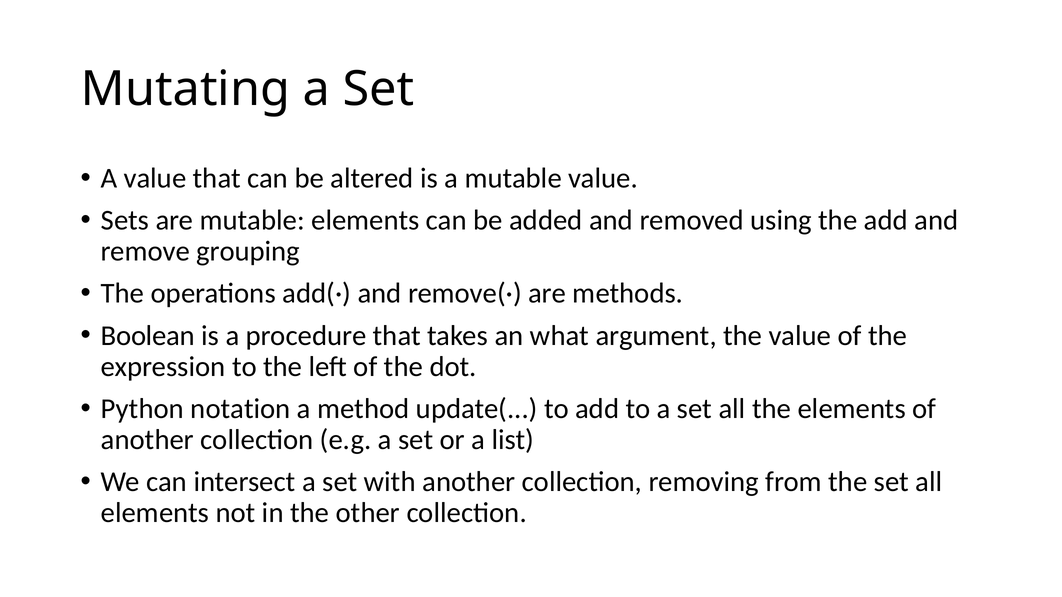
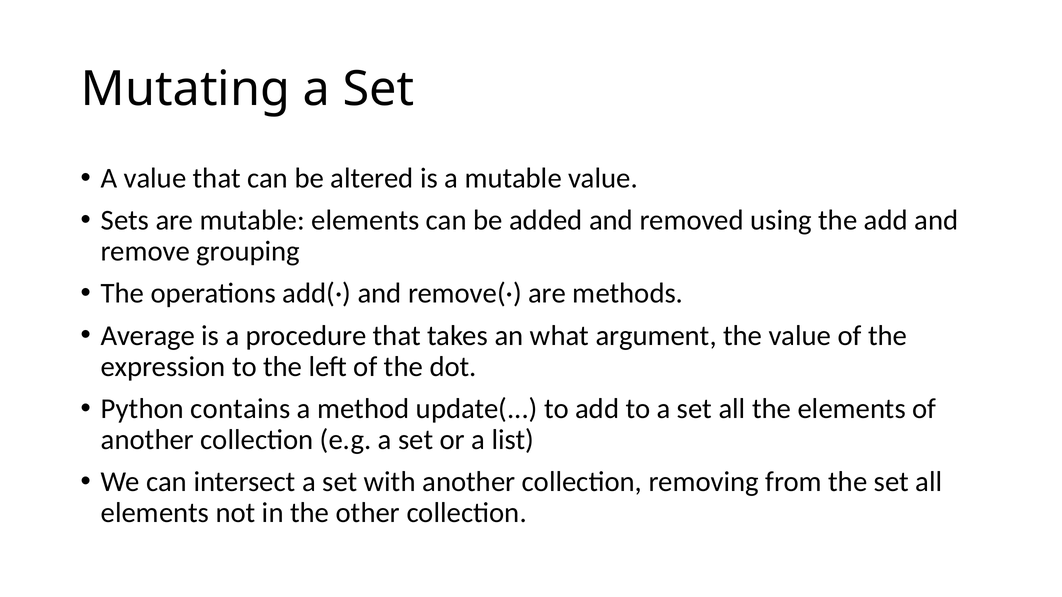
Boolean: Boolean -> Average (148, 336)
notation: notation -> contains (240, 409)
